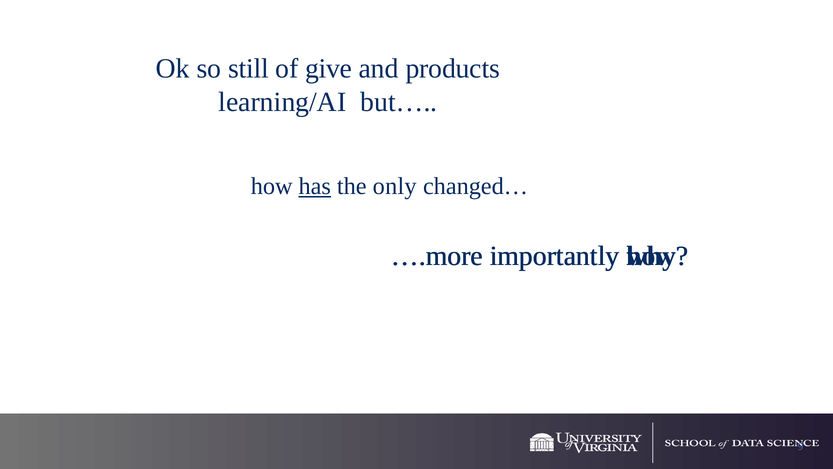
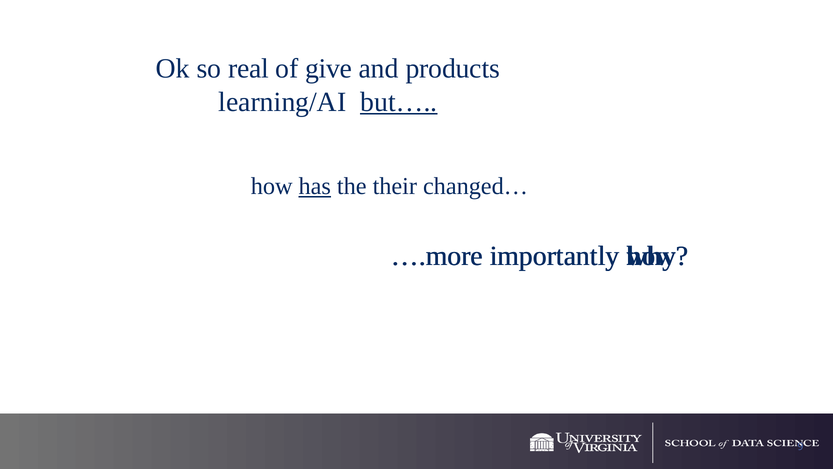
still: still -> real (249, 69)
but… underline: none -> present (399, 102)
only: only -> their (395, 186)
